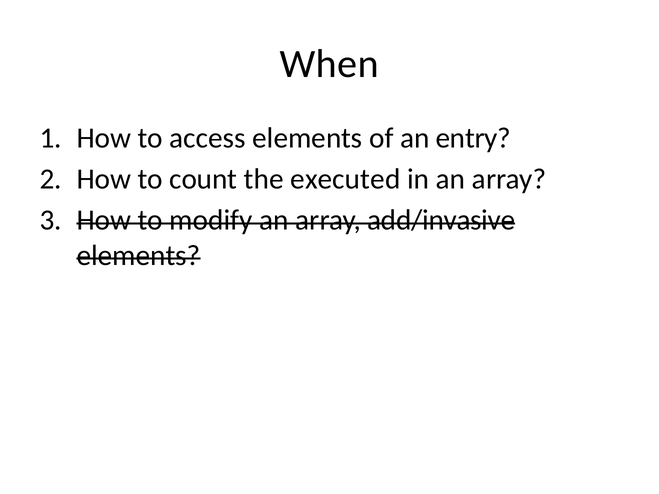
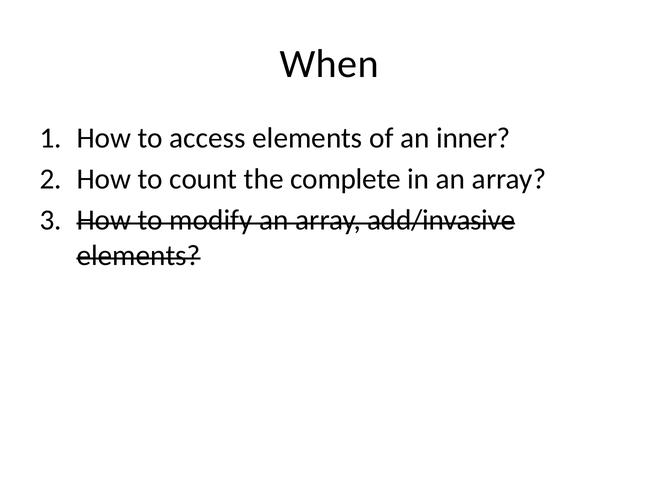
entry: entry -> inner (473, 138)
executed: executed -> complete (346, 179)
